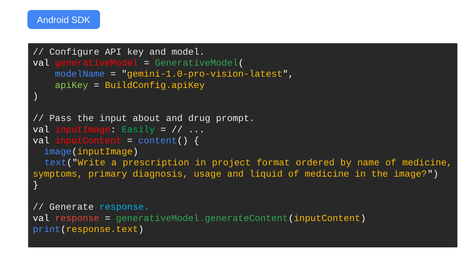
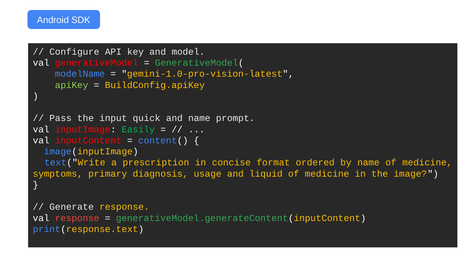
about: about -> quick (147, 118)
and drug: drug -> name (199, 118)
project: project -> concise (231, 163)
response colour: light blue -> yellow (124, 207)
